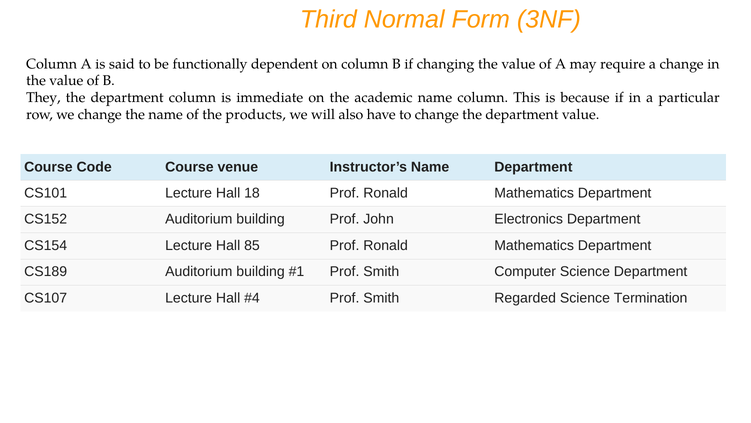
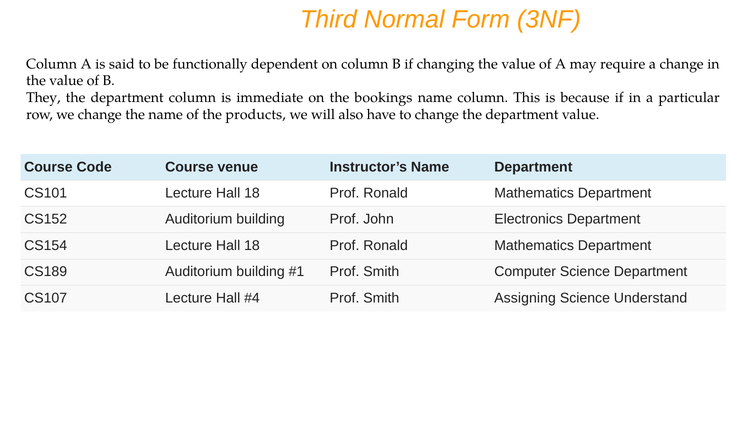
academic: academic -> bookings (383, 98)
CS154 Lecture Hall 85: 85 -> 18 (252, 245)
Regarded: Regarded -> Assigning (525, 298)
Termination: Termination -> Understand (651, 298)
